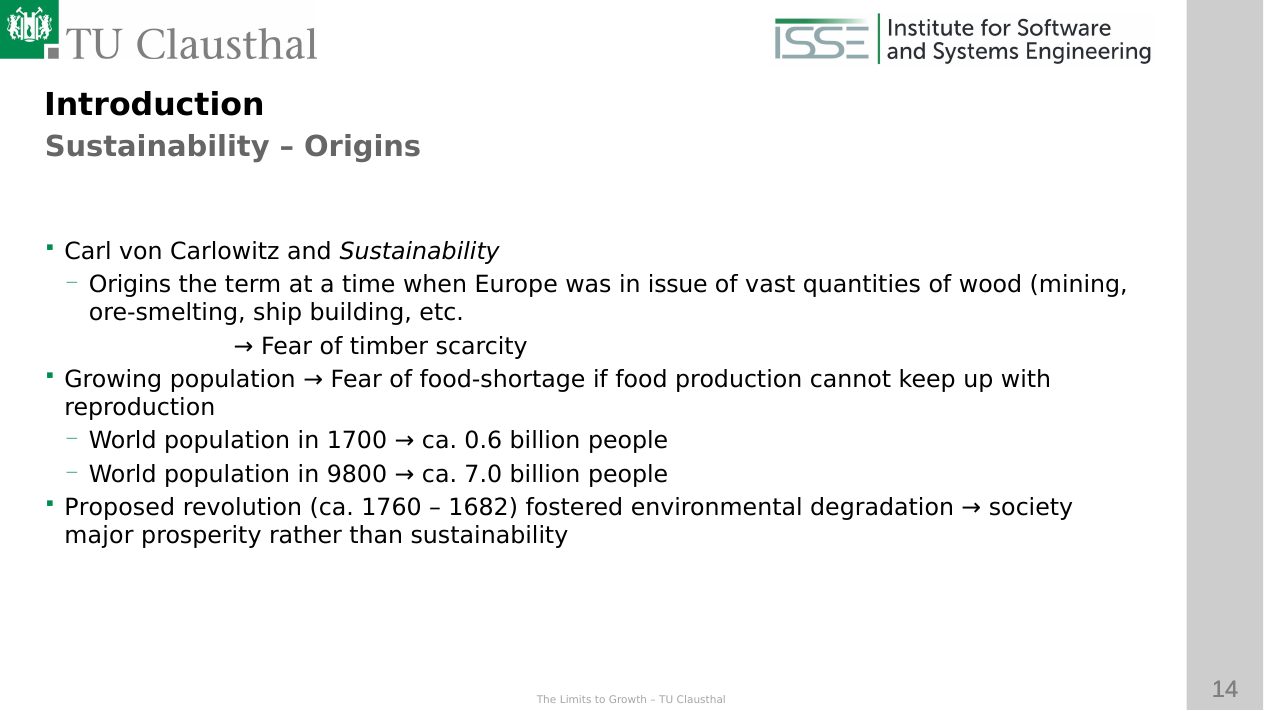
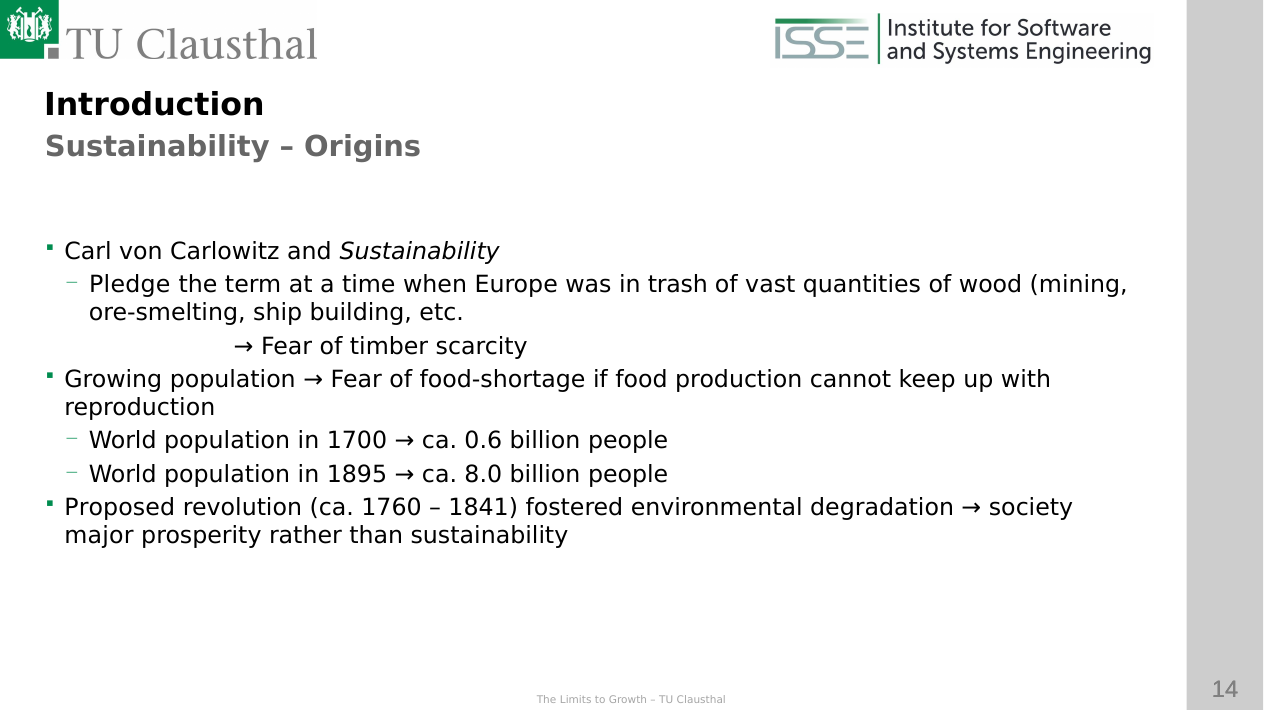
Origins: Origins -> Pledge (130, 285)
issue: issue -> trash (678, 285)
9800: 9800 -> 1895 (357, 474)
7.0: 7.0 -> 8.0 (483, 474)
1682: 1682 -> 1841 (483, 507)
